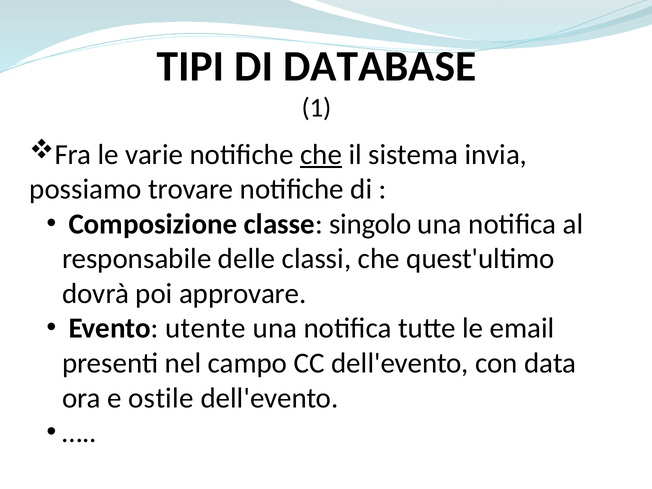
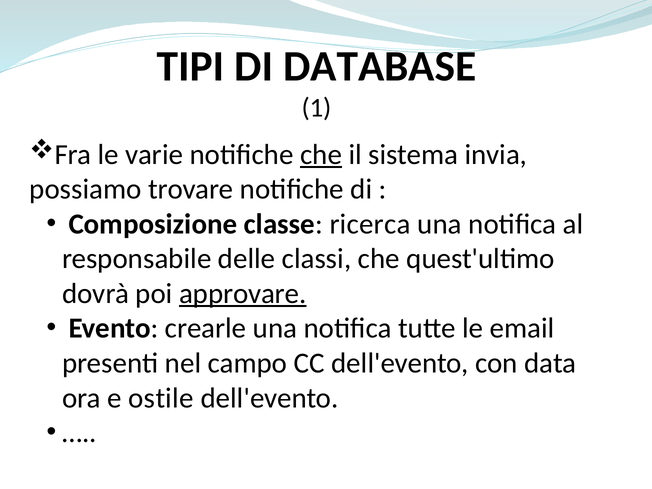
singolo: singolo -> ricerca (370, 224)
approvare underline: none -> present (243, 294)
utente: utente -> crearle (206, 328)
